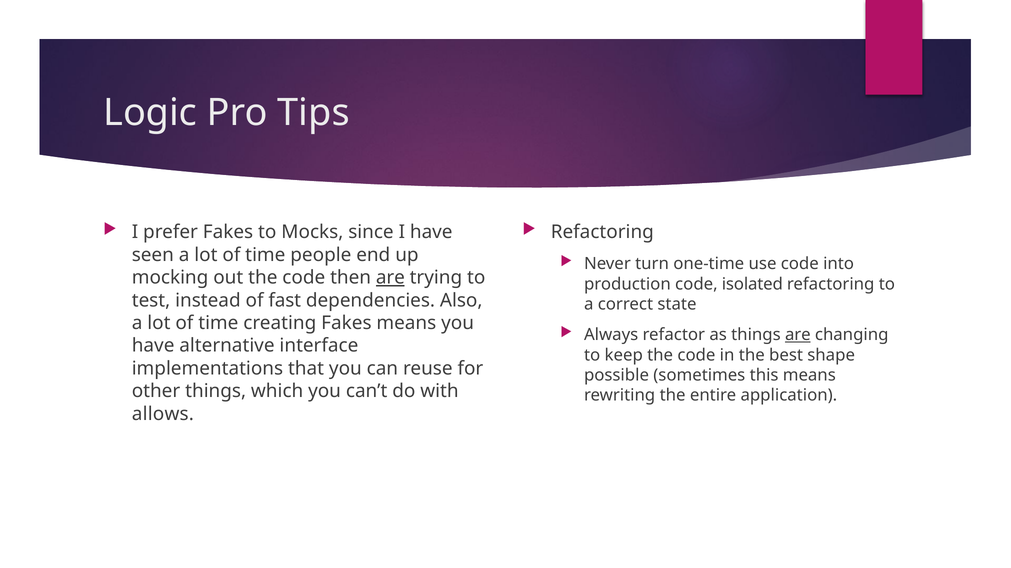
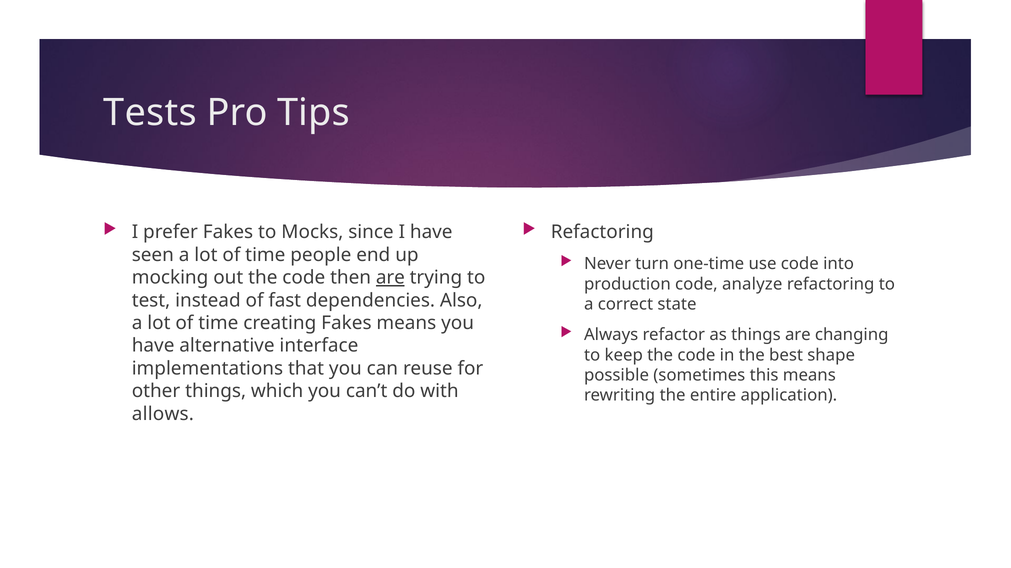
Logic: Logic -> Tests (150, 113)
isolated: isolated -> analyze (752, 284)
are underline: present -> none (798, 335)
